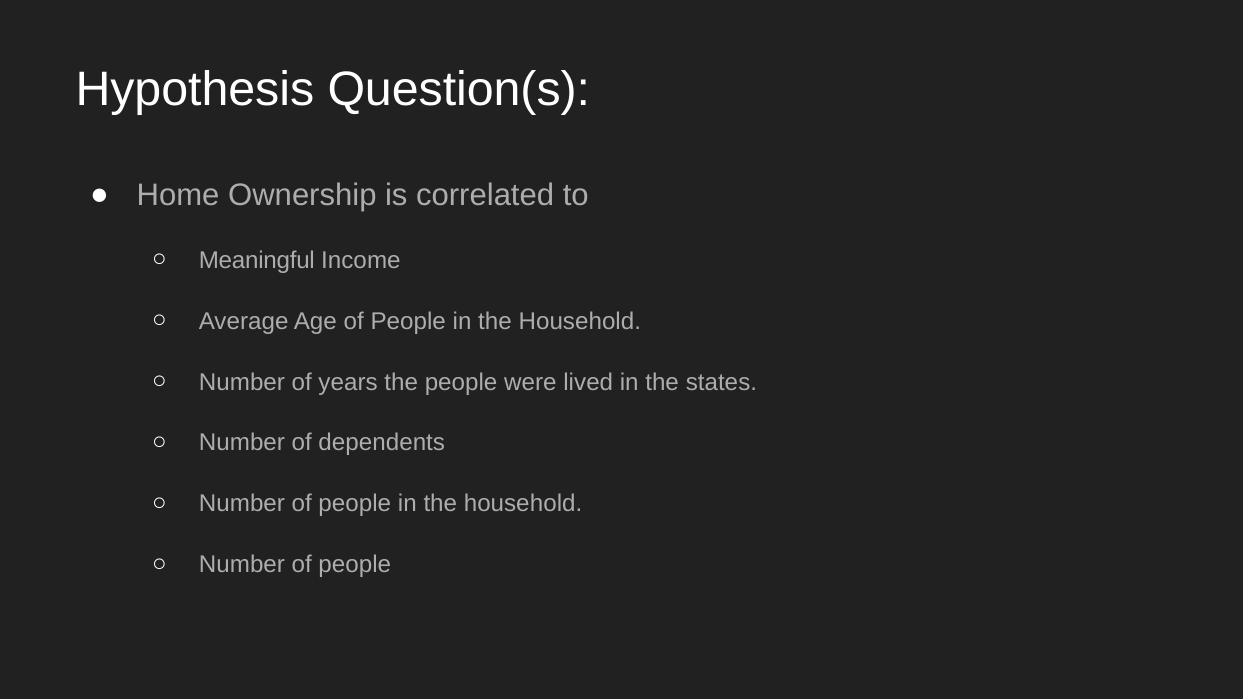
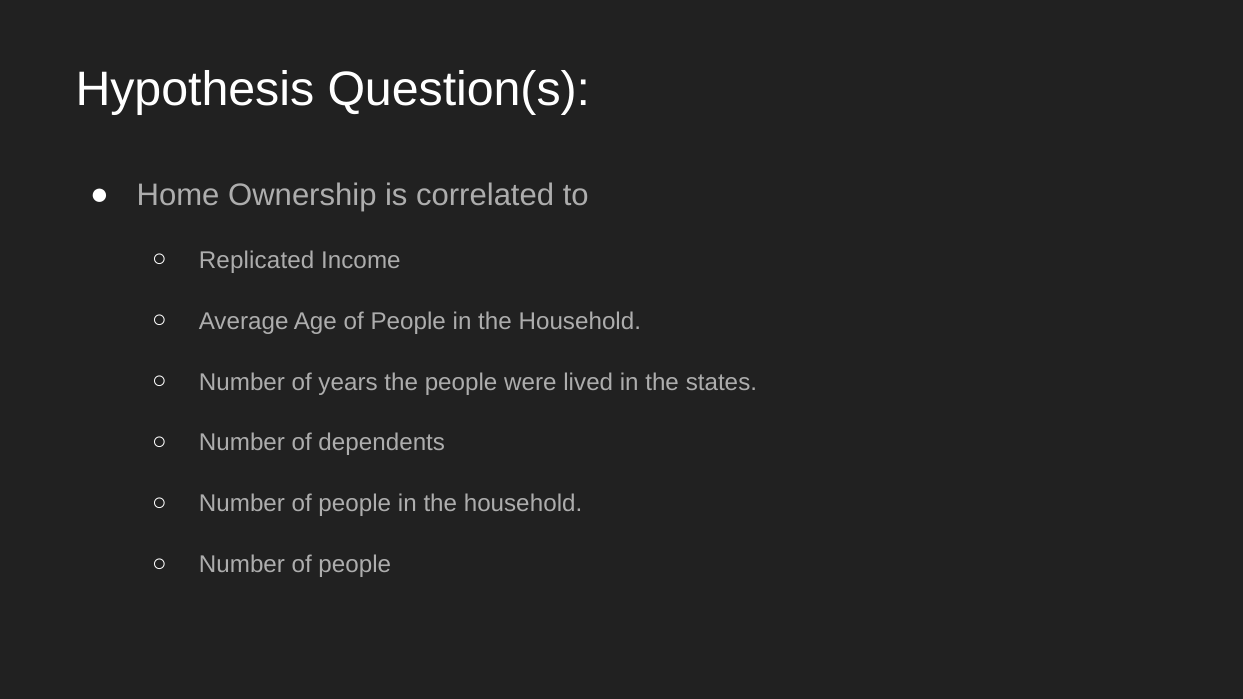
Meaningful: Meaningful -> Replicated (257, 260)
